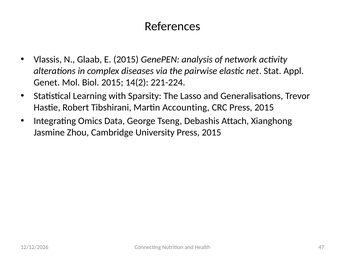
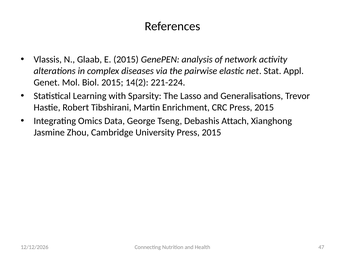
Accounting: Accounting -> Enrichment (186, 107)
